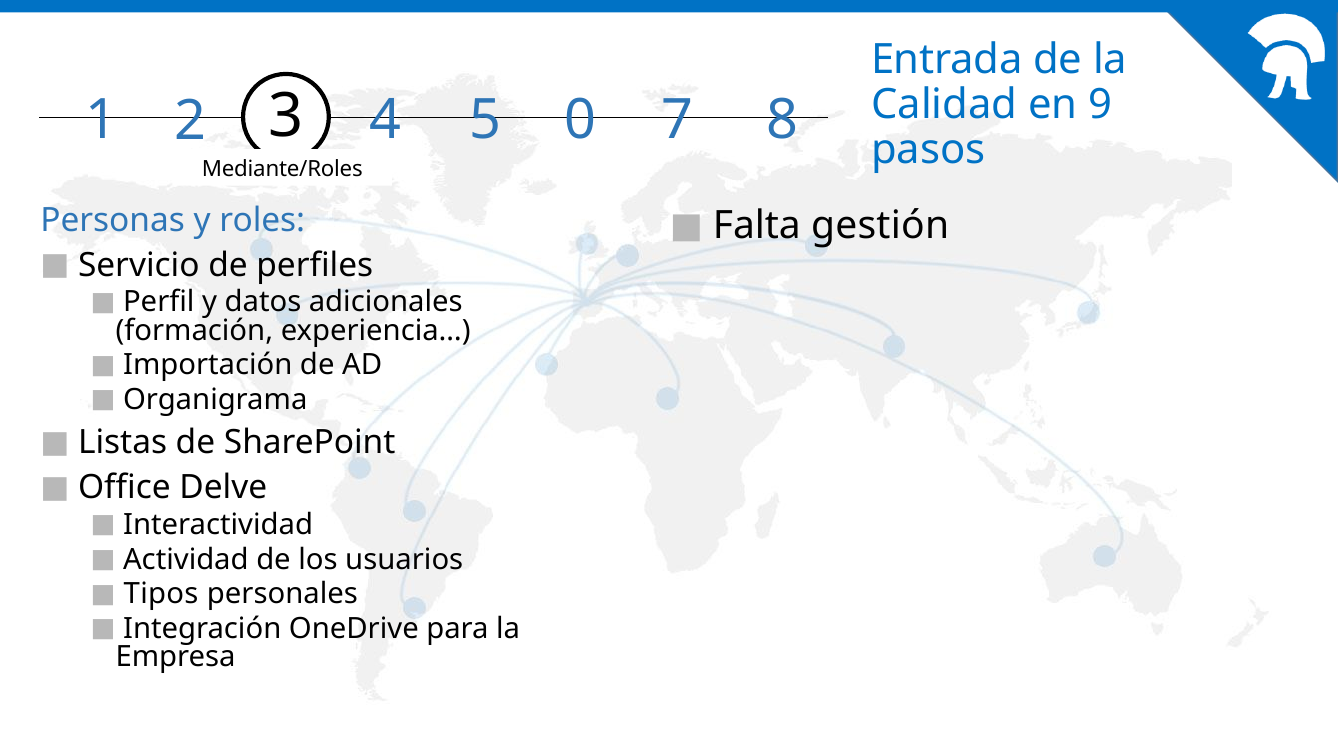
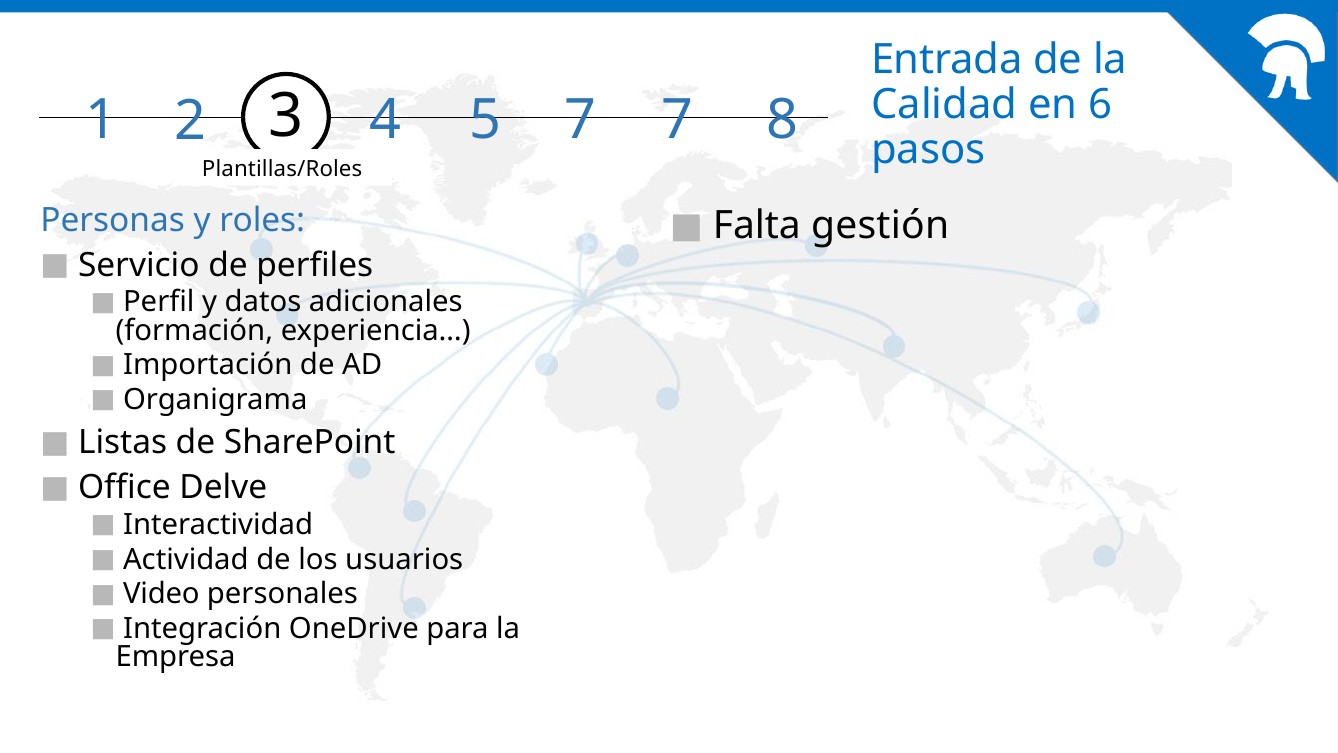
9: 9 -> 6 (1100, 105)
5 0: 0 -> 7 (580, 120)
Mediante/Roles: Mediante/Roles -> Plantillas/Roles (282, 169)
Tipos: Tipos -> Video (161, 594)
